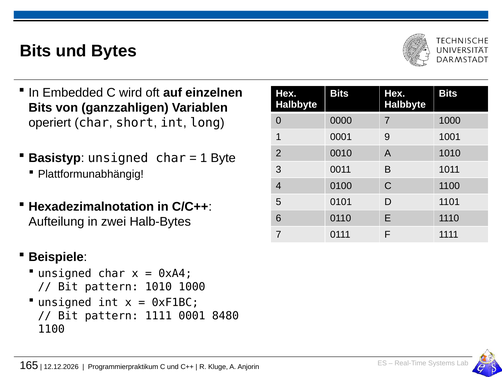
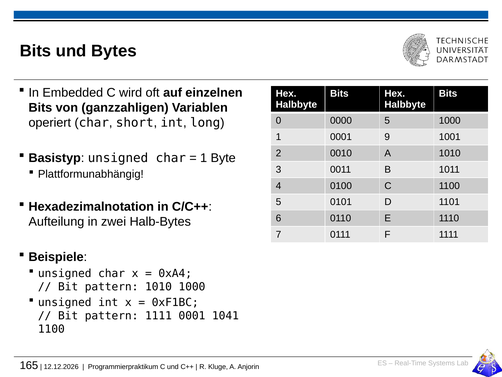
0000 7: 7 -> 5 (387, 121)
8480: 8480 -> 1041 (225, 315)
